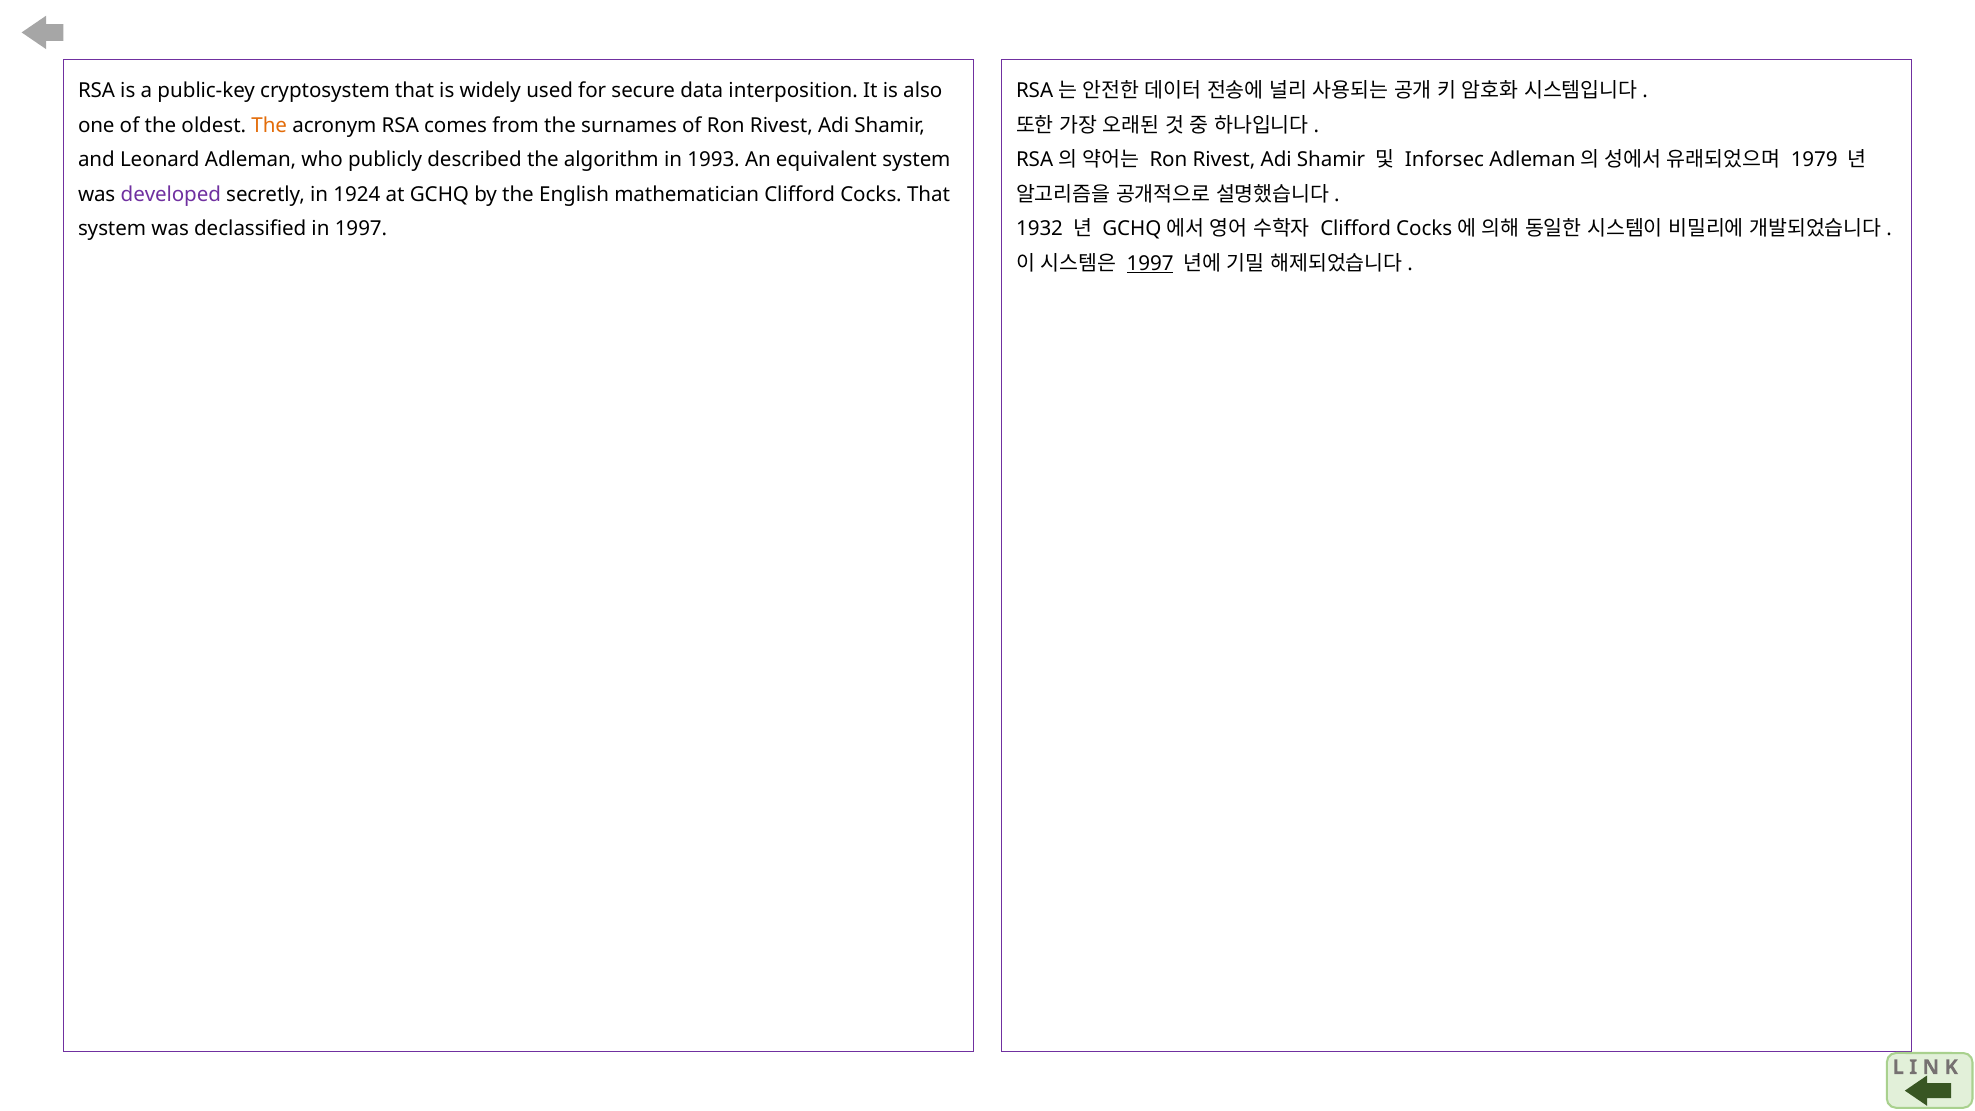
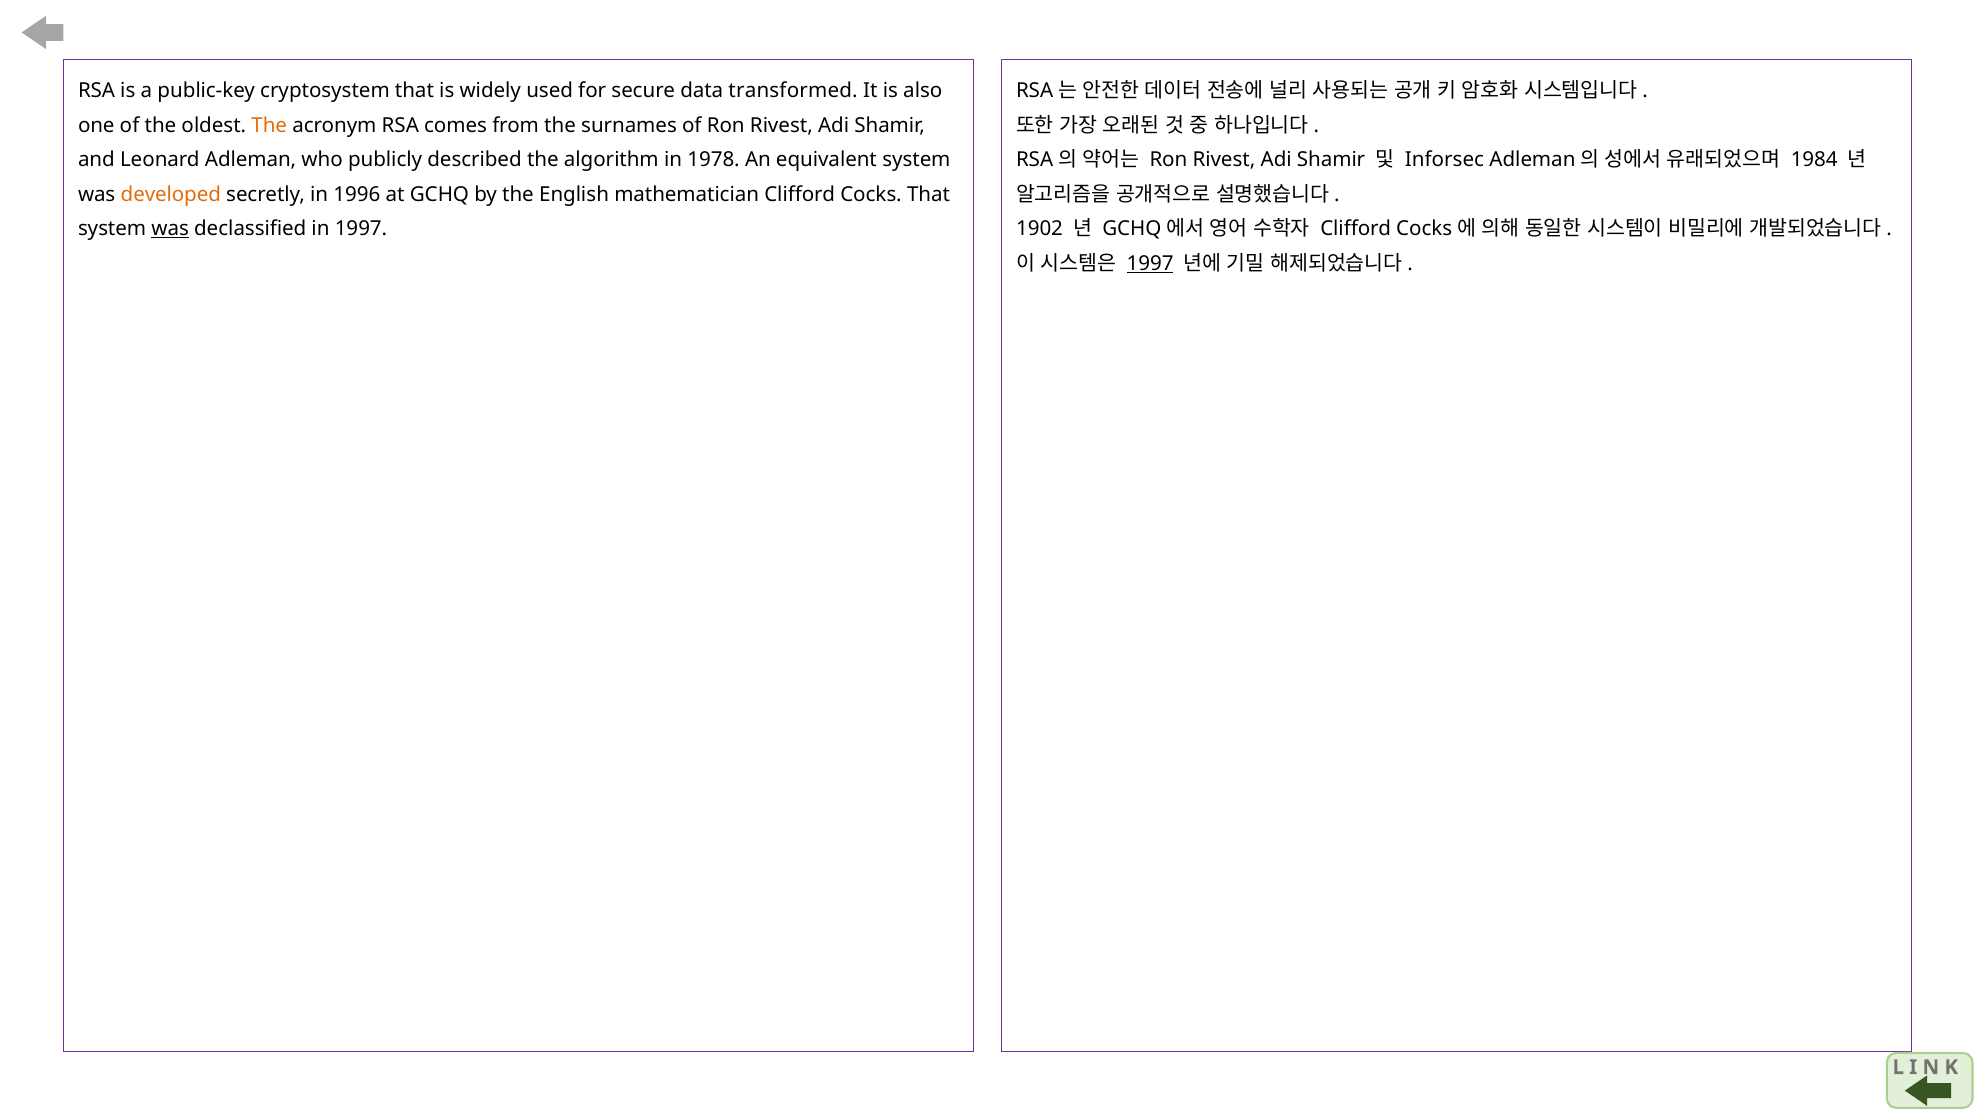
interposition: interposition -> transformed (793, 91)
1979: 1979 -> 1984 (1814, 160)
1993: 1993 -> 1978 (714, 160)
developed colour: purple -> orange (171, 194)
1924: 1924 -> 1996 (357, 194)
was underline: none -> present (170, 229)
1932: 1932 -> 1902 (1040, 229)
